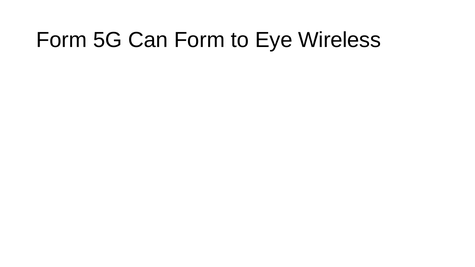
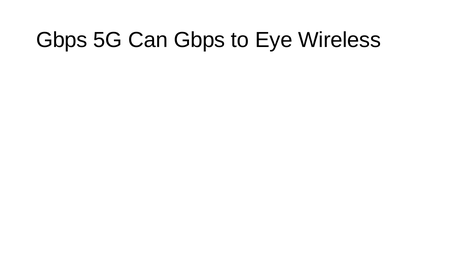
Form: Form -> Gbps (62, 40)
Can Form: Form -> Gbps (200, 40)
